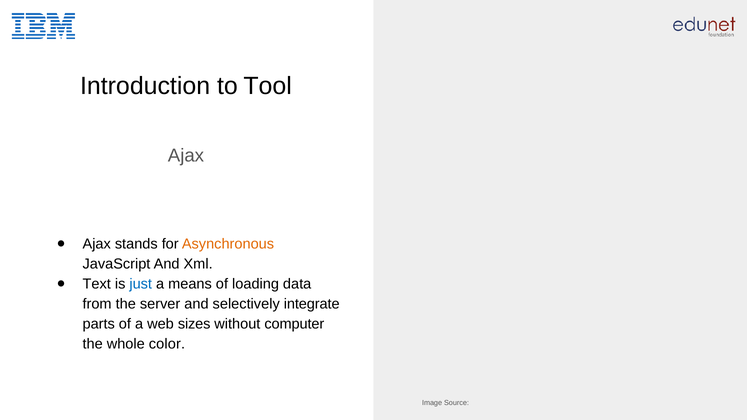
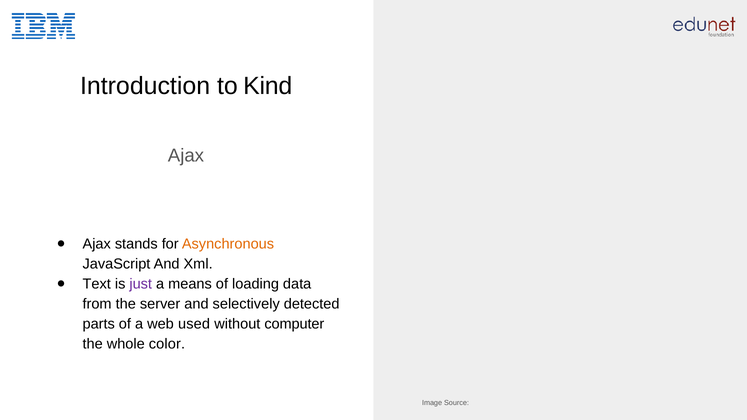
Tool: Tool -> Kind (268, 86)
just colour: blue -> purple (141, 284)
integrate: integrate -> detected (312, 304)
sizes: sizes -> used (194, 324)
